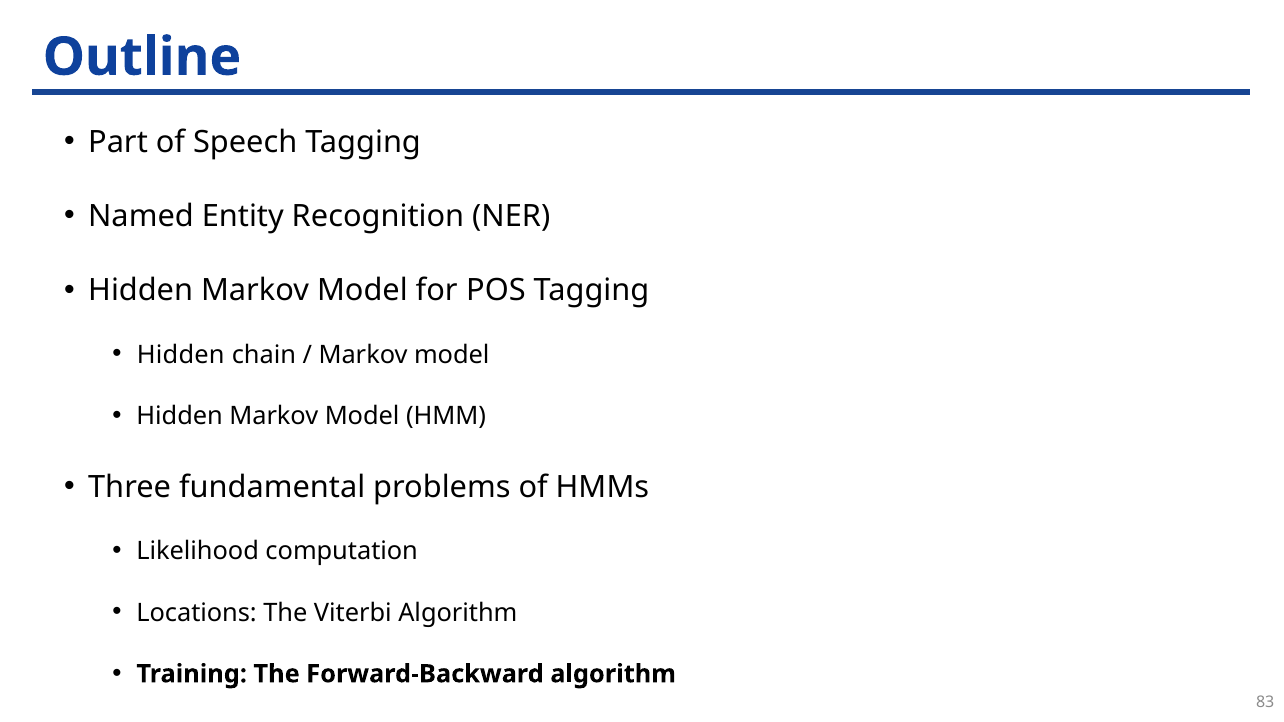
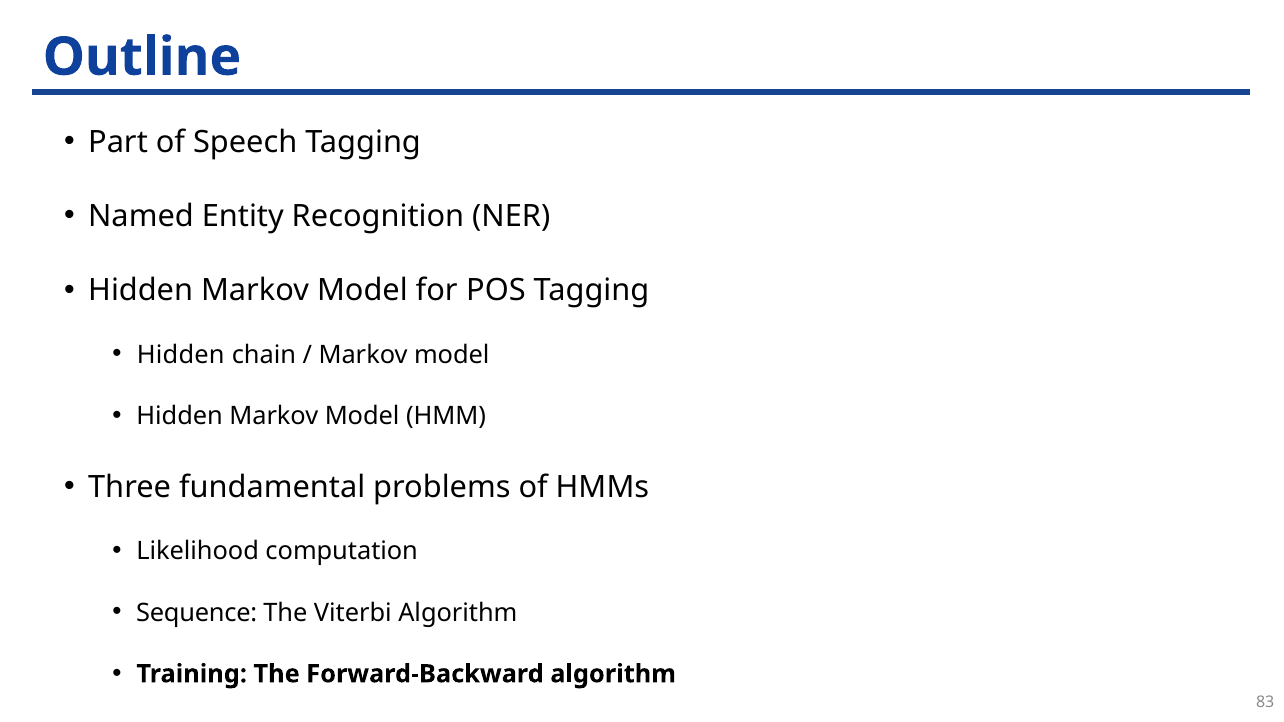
Locations: Locations -> Sequence (197, 613)
